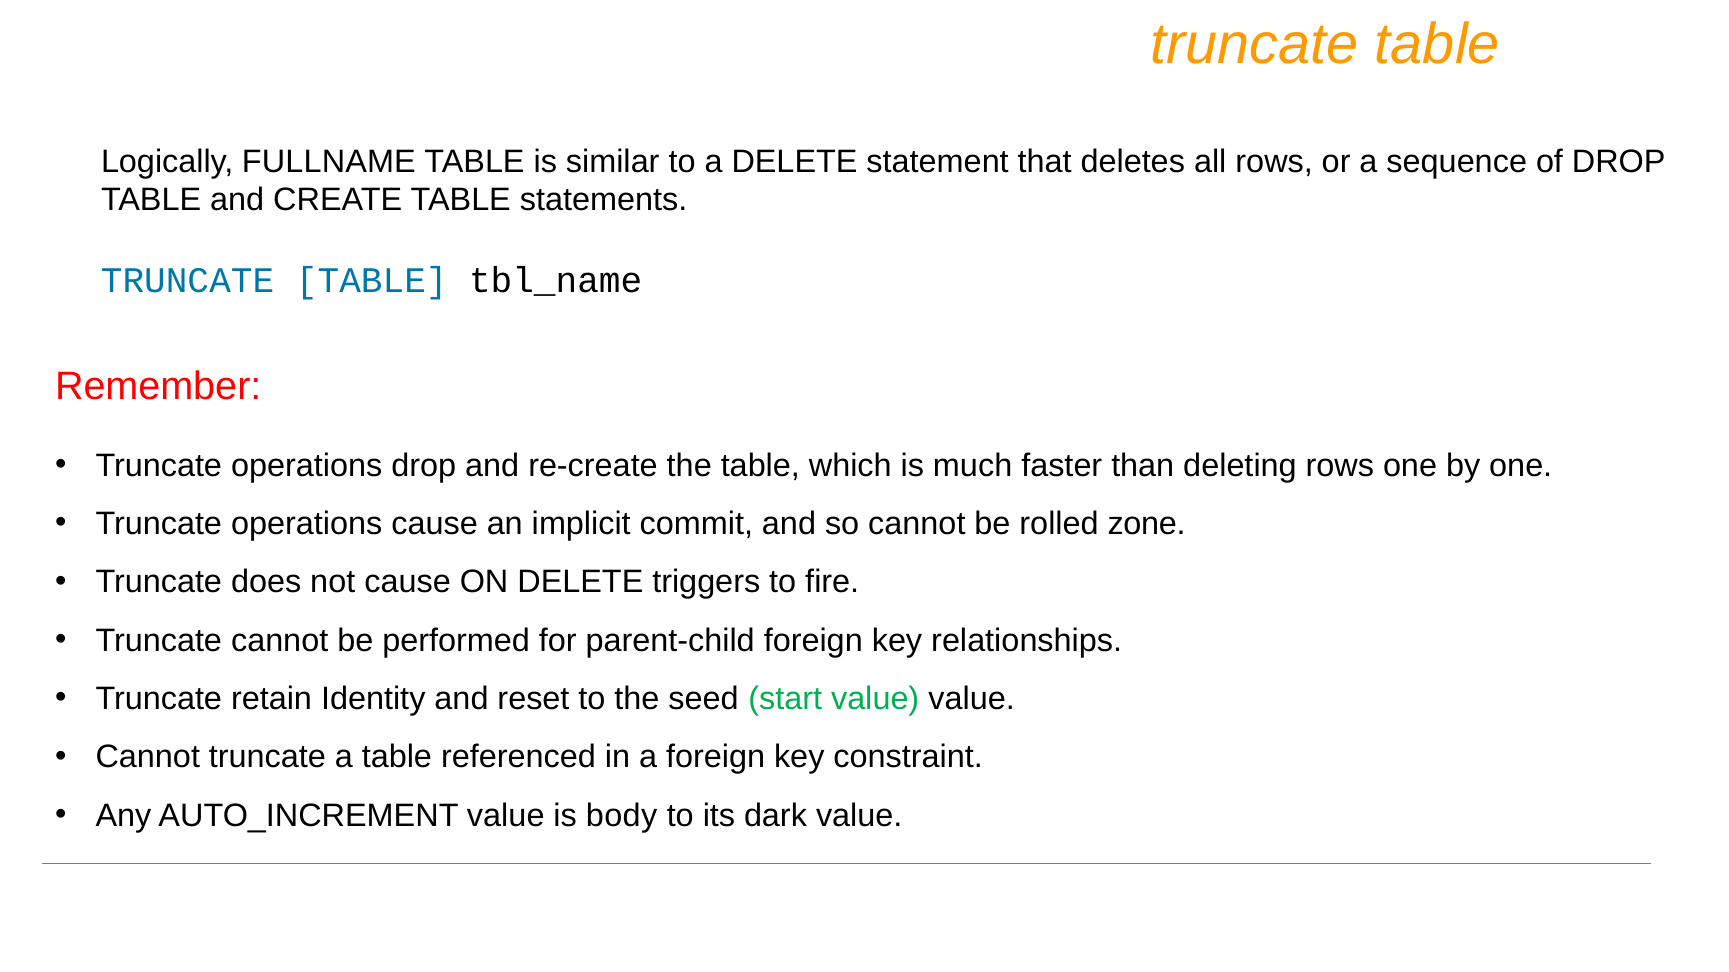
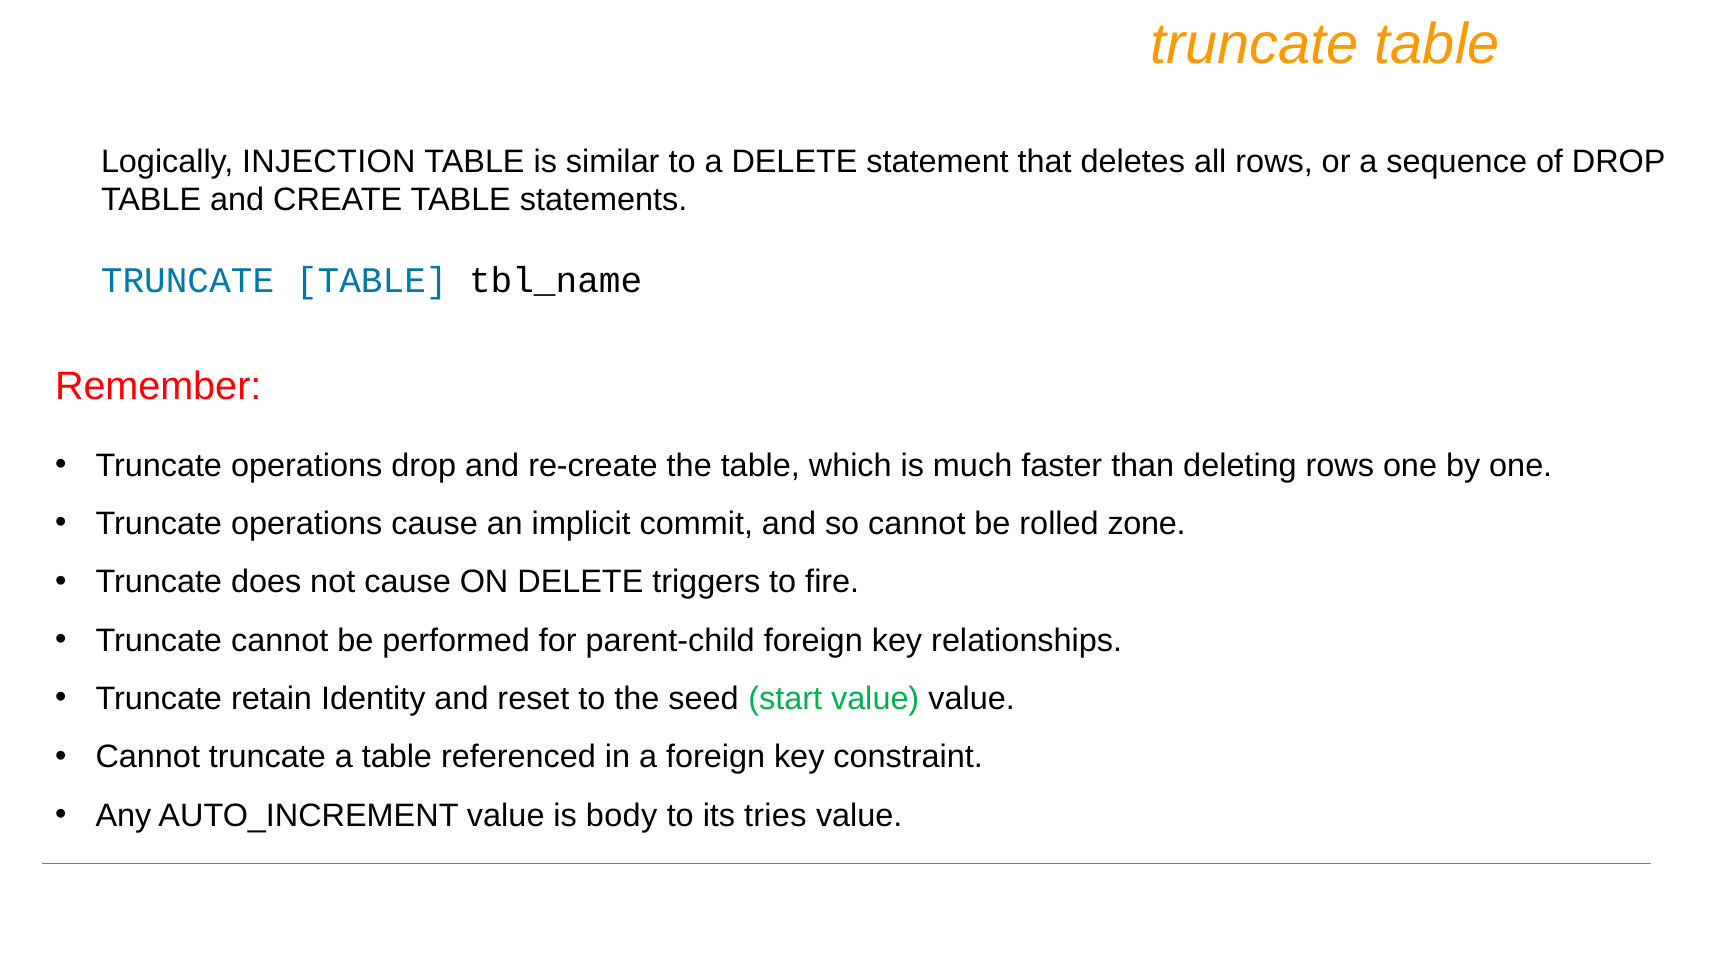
FULLNAME: FULLNAME -> INJECTION (329, 162)
dark: dark -> tries (775, 816)
